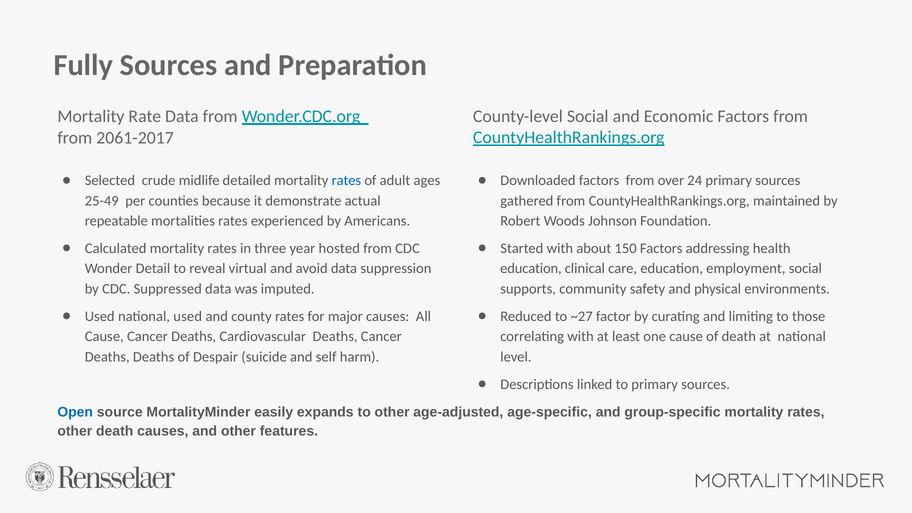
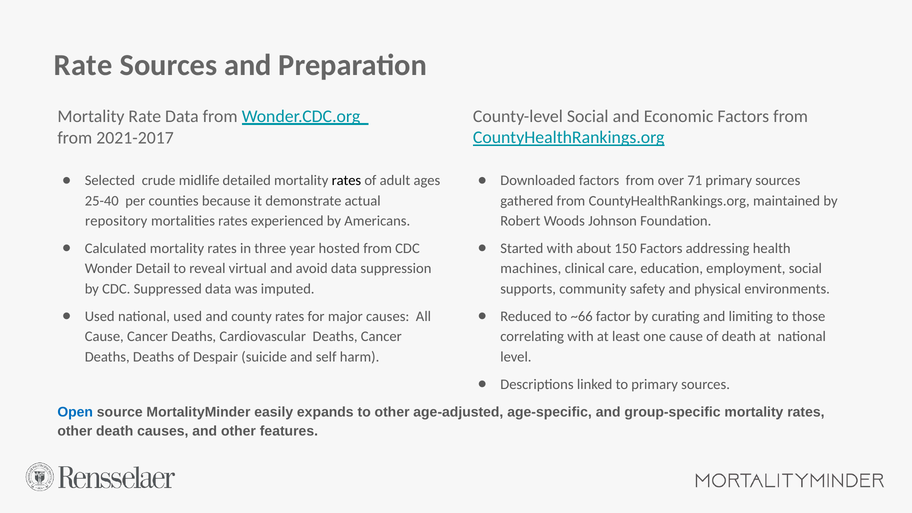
Fully: Fully -> Rate (83, 65)
2061-2017: 2061-2017 -> 2021-2017 (135, 138)
rates colour: blue -> black (346, 181)
24: 24 -> 71 (695, 181)
25-49: 25-49 -> 25-40 (102, 201)
repeatable: repeatable -> repository (116, 221)
education: education -> machines (531, 269)
~27: ~27 -> ~66 (582, 317)
